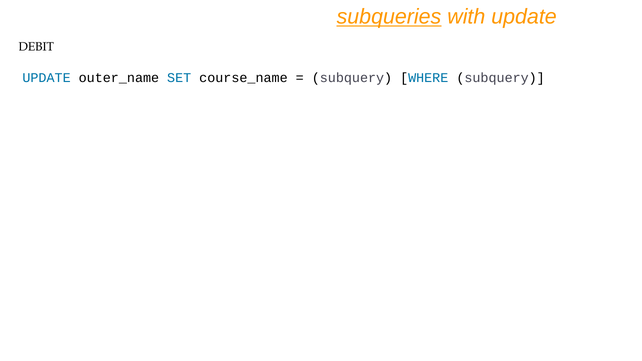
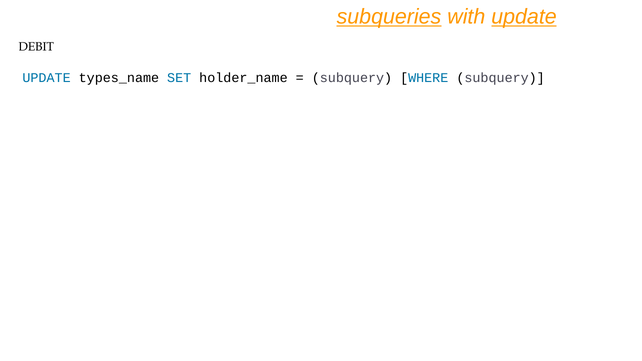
update underline: none -> present (524, 17)
outer_name: outer_name -> types_name (119, 78)
course_name: course_name -> holder_name (243, 78)
